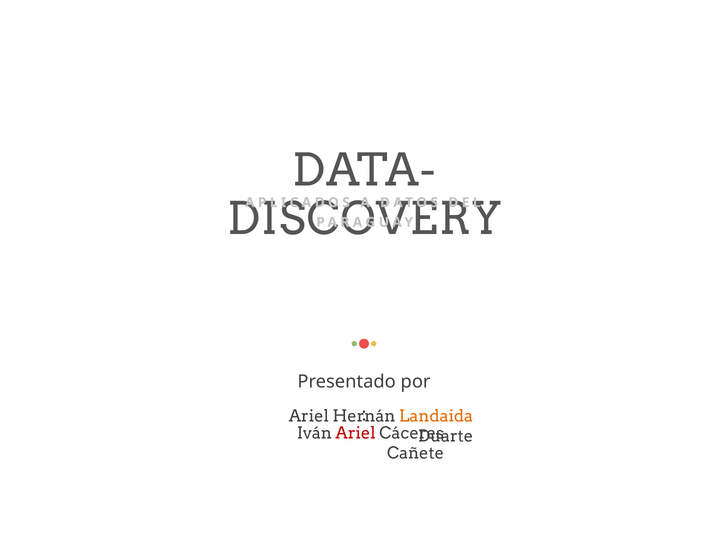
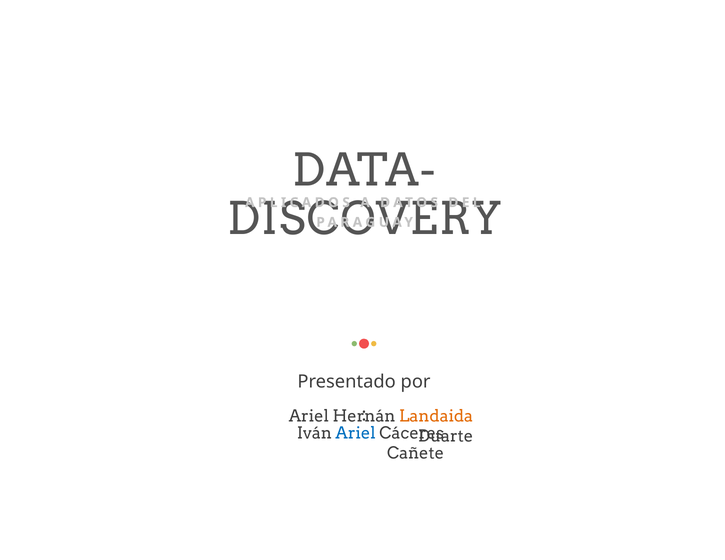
Ariel colour: red -> blue (356, 434)
